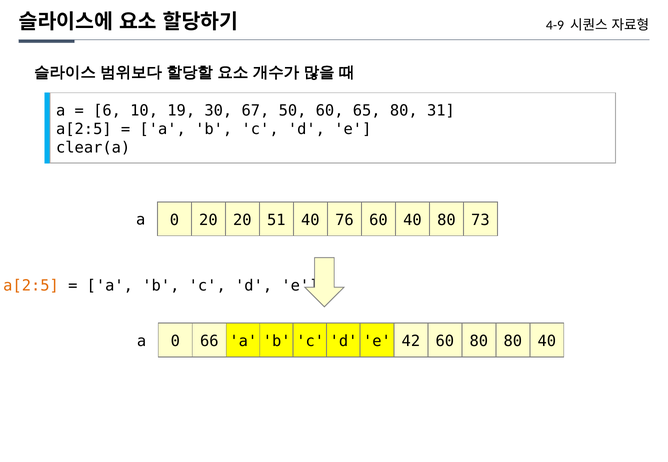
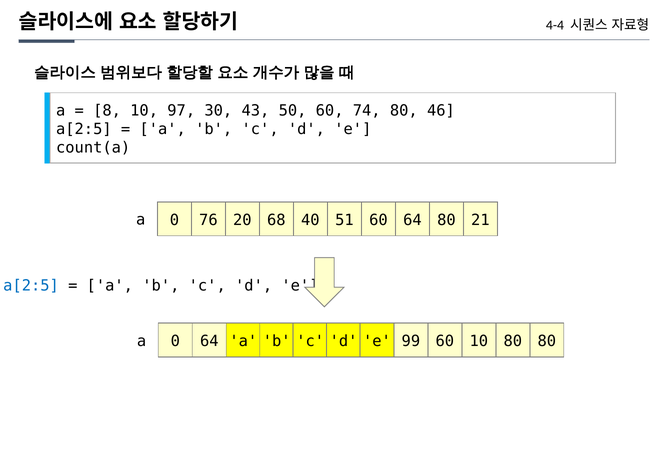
4-9: 4-9 -> 4-4 (555, 25)
6: 6 -> 8 (107, 111)
19: 19 -> 97 (181, 111)
67: 67 -> 43 (255, 111)
65: 65 -> 74 (367, 111)
31: 31 -> 46 (441, 111)
clear(a: clear(a -> count(a (93, 148)
0 20: 20 -> 76 (208, 220)
51: 51 -> 68 (276, 220)
76: 76 -> 51 (344, 220)
60 40: 40 -> 64 (412, 220)
73: 73 -> 21 (480, 220)
a[2:5 colour: orange -> blue (31, 286)
0 66: 66 -> 64 (209, 341)
42: 42 -> 99 (411, 341)
60 80: 80 -> 10 (479, 341)
80 40: 40 -> 80 (547, 341)
